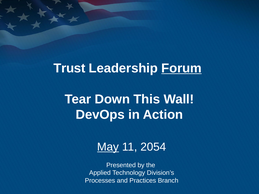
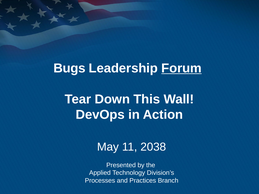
Trust: Trust -> Bugs (69, 68)
May underline: present -> none (108, 147)
2054: 2054 -> 2038 (153, 147)
